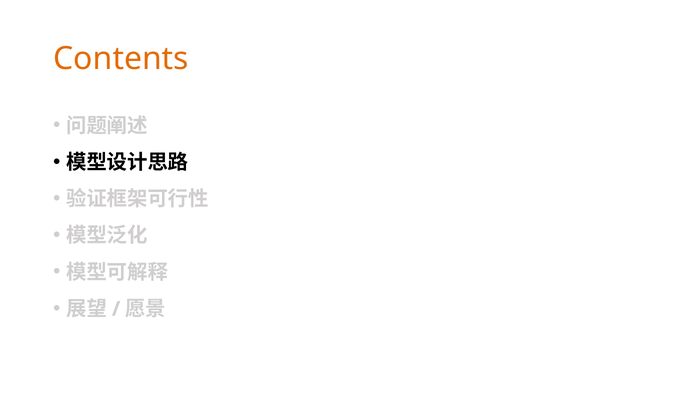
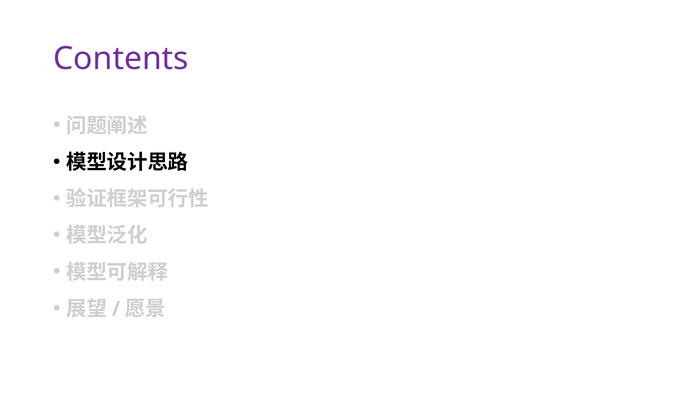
Contents colour: orange -> purple (121, 59)
